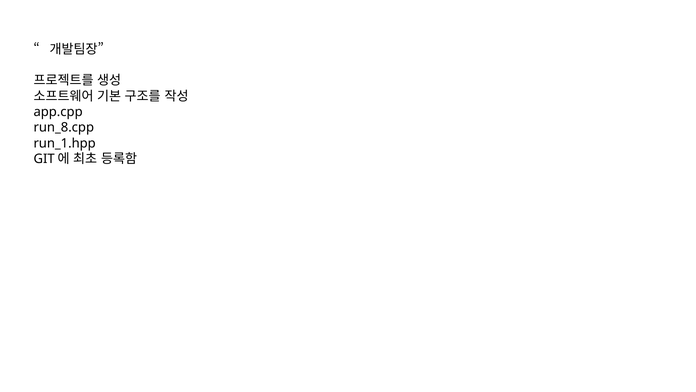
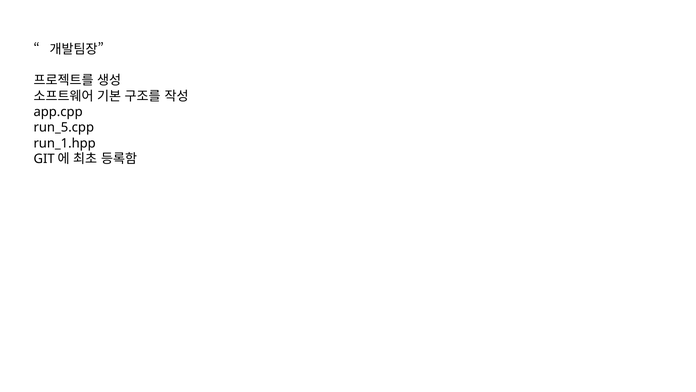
run_8.cpp: run_8.cpp -> run_5.cpp (64, 127)
